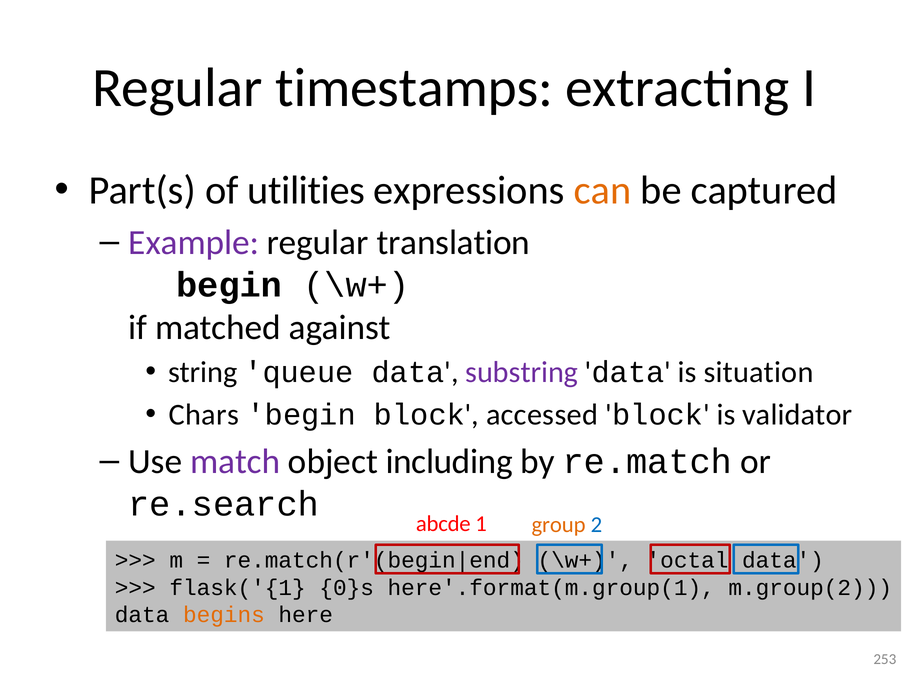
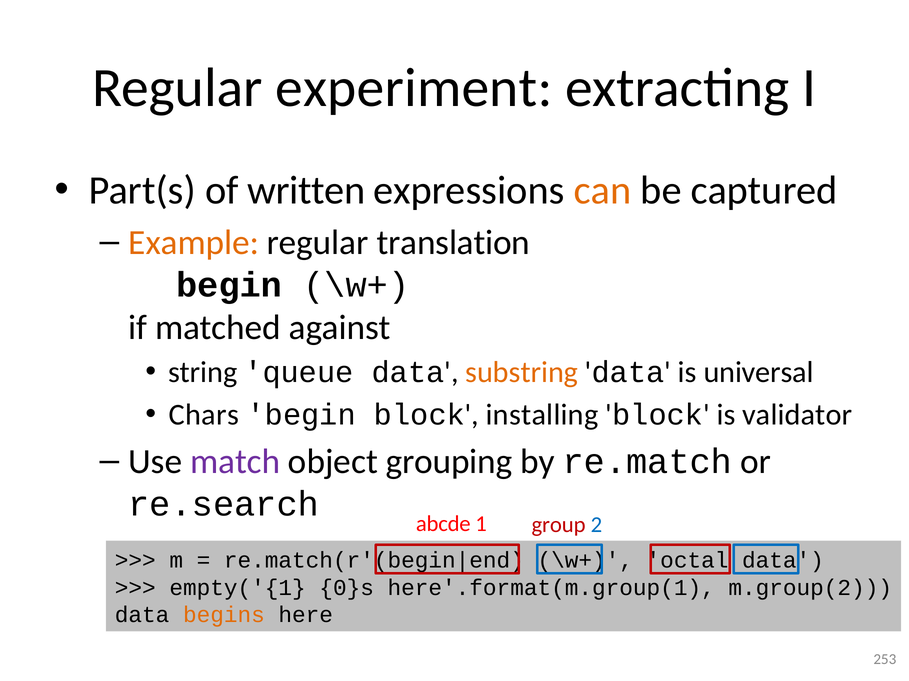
timestamps: timestamps -> experiment (414, 88)
utilities: utilities -> written (306, 191)
Example colour: purple -> orange (194, 243)
substring colour: purple -> orange (522, 373)
situation: situation -> universal (759, 373)
accessed: accessed -> installing (542, 415)
including: including -> grouping (449, 462)
group colour: orange -> red (559, 525)
flask('{1: flask('{1 -> empty('{1 (238, 588)
